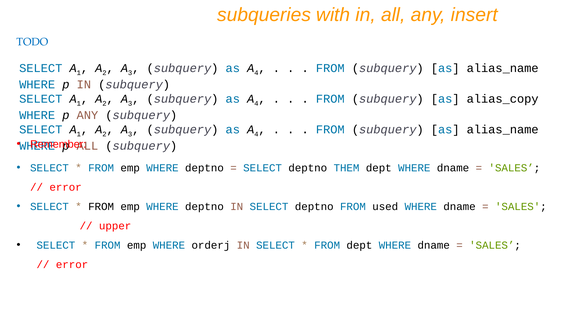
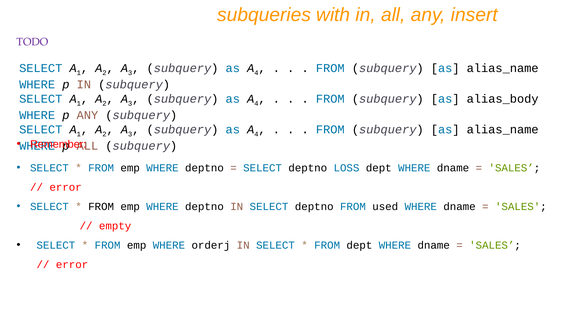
TODO colour: blue -> purple (32, 42)
alias_copy: alias_copy -> alias_body (503, 99)
THEM: THEM -> LOSS (346, 168)
upper: upper -> empty (115, 226)
